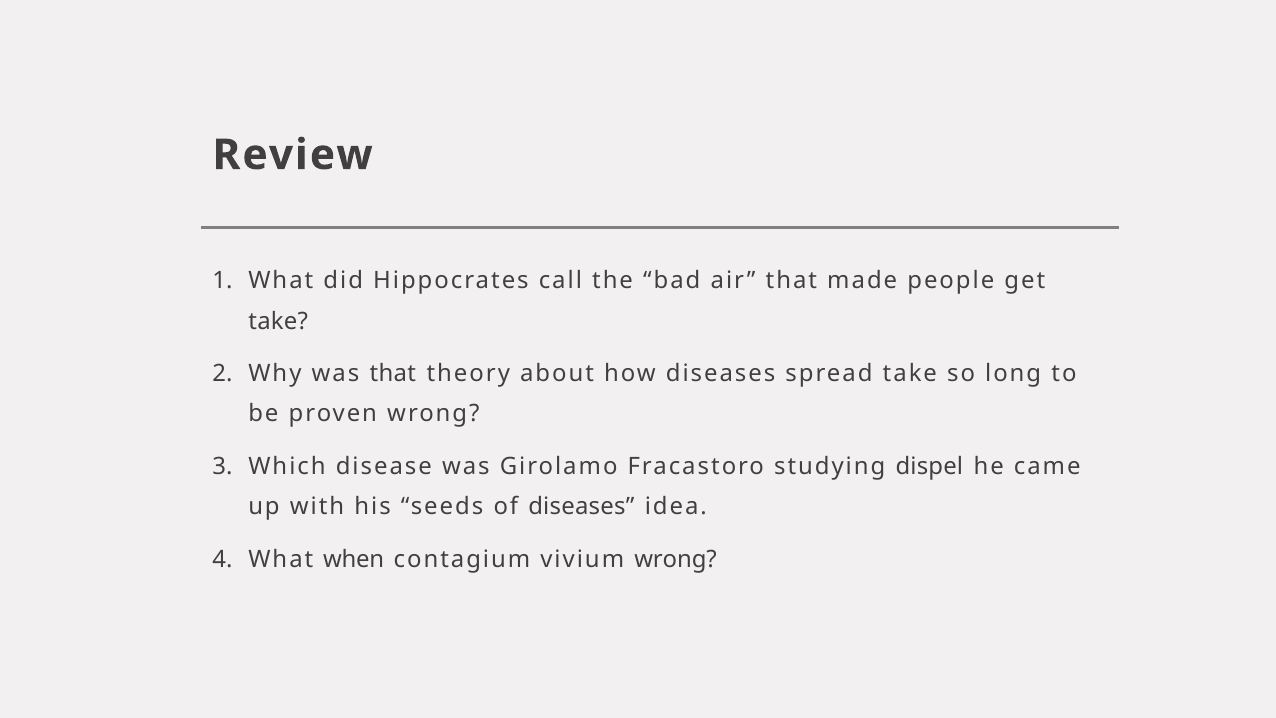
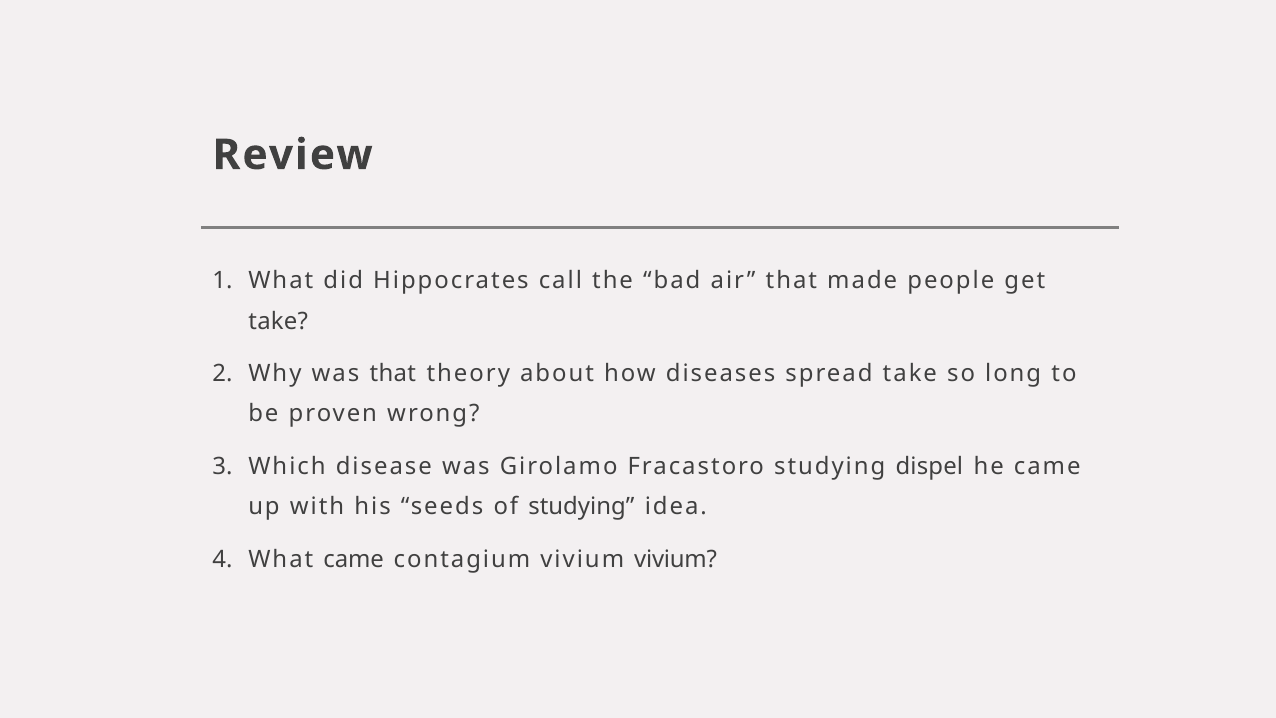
of diseases: diseases -> studying (581, 507)
What when: when -> came (354, 559)
vivium wrong: wrong -> vivium (676, 559)
